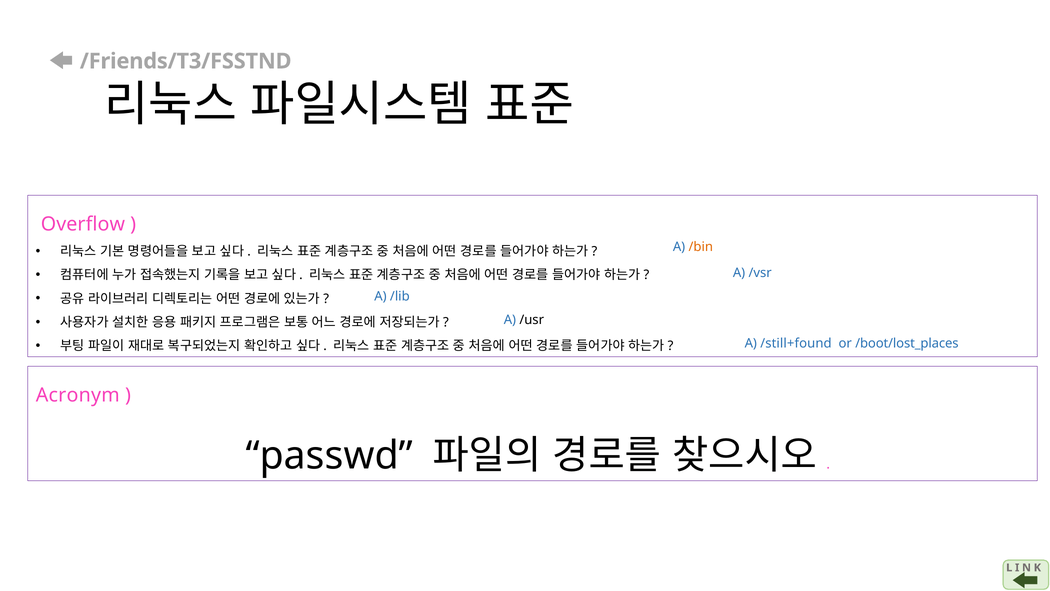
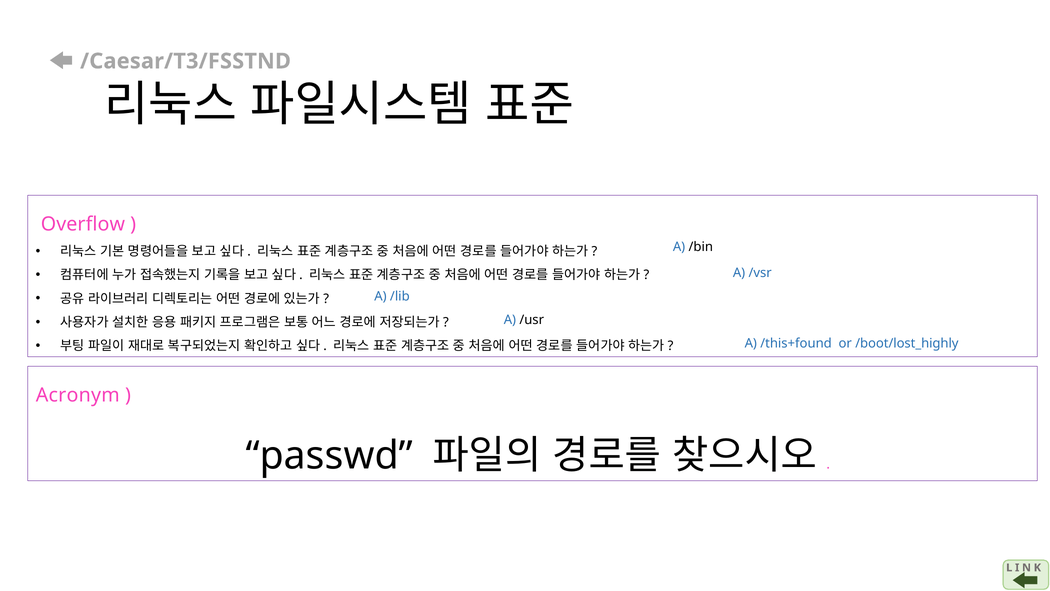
/Friends/T3/FSSTND: /Friends/T3/FSSTND -> /Caesar/T3/FSSTND (186, 61)
/bin colour: orange -> black (701, 247)
/still+found: /still+found -> /this+found (796, 343)
/boot/lost_places: /boot/lost_places -> /boot/lost_highly (907, 343)
